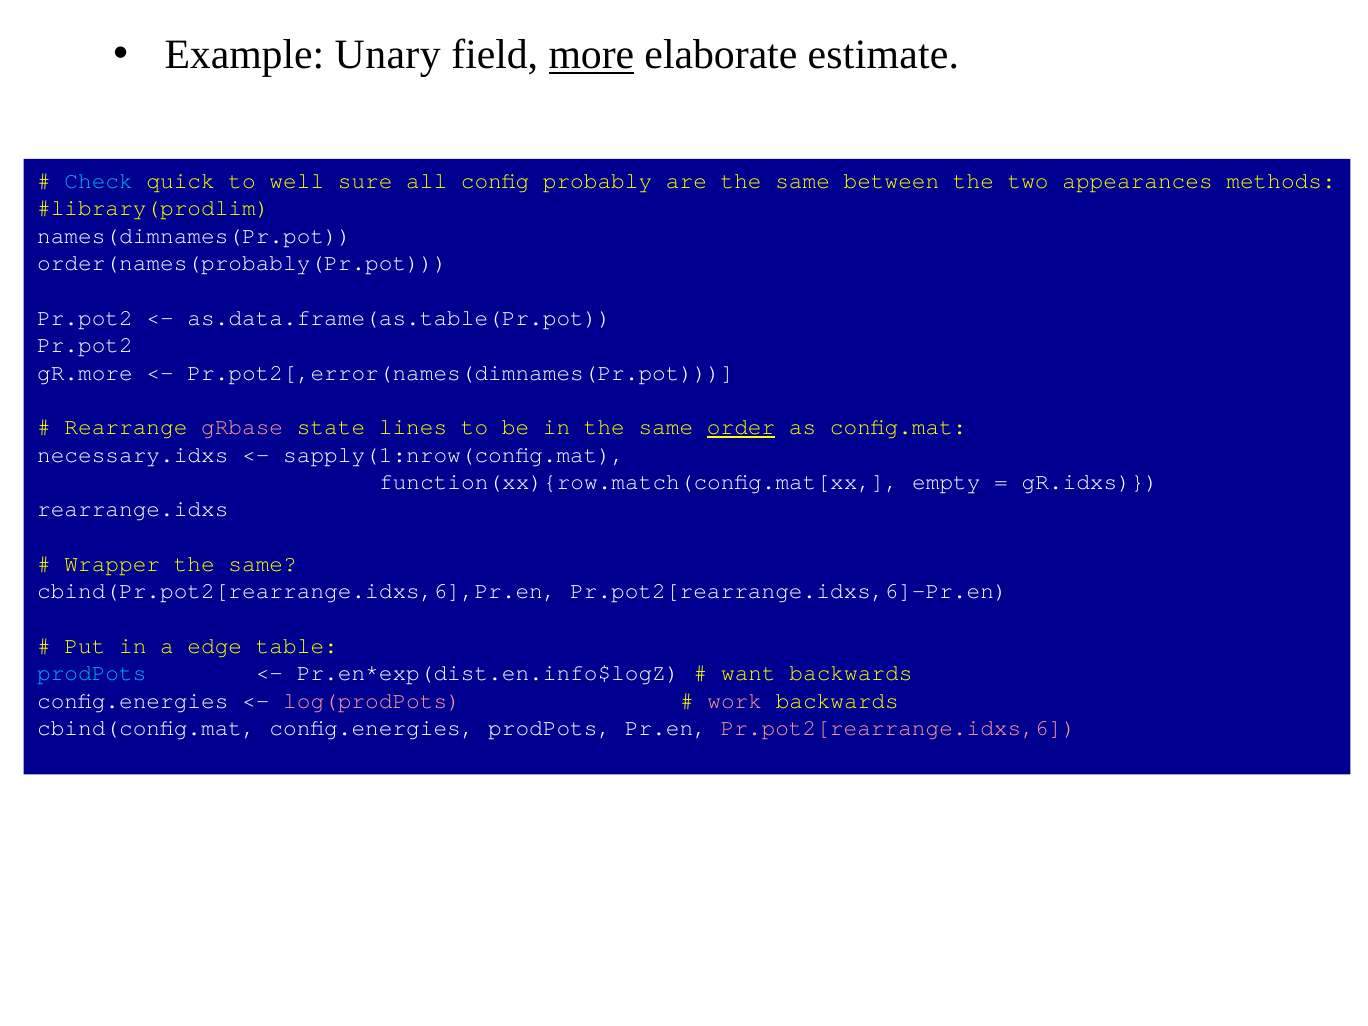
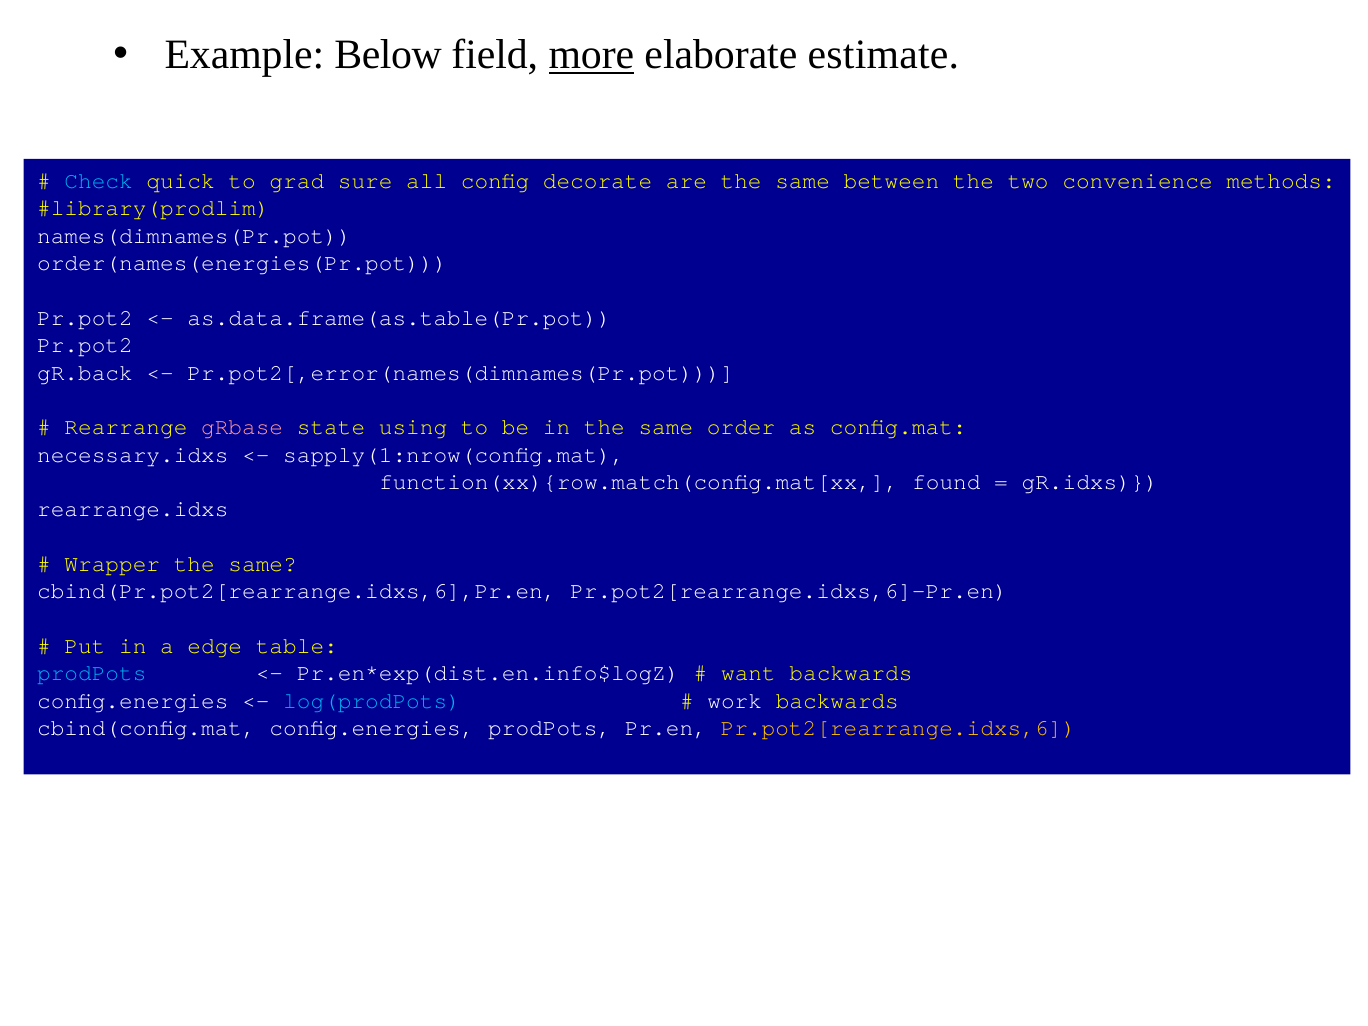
Unary: Unary -> Below (388, 55)
well: well -> grad (297, 181)
probably: probably -> decorate (598, 181)
appearances: appearances -> convenience (1138, 181)
order(names(probably(Pr.pot: order(names(probably(Pr.pot -> order(names(energies(Pr.pot (242, 263)
gR.more: gR.more -> gR.back (85, 373)
lines: lines -> using (413, 427)
order underline: present -> none (741, 427)
empty: empty -> found (946, 482)
log(prodPots colour: pink -> light blue (372, 701)
work colour: pink -> white (735, 701)
Pr.pot2[rearrange.idxs,6 colour: pink -> yellow (898, 728)
